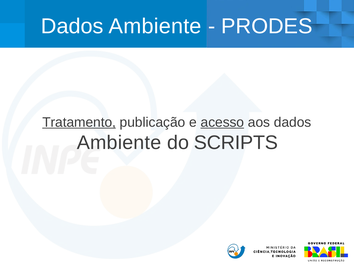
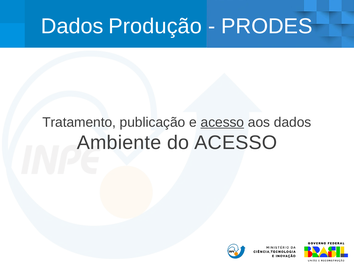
Ambiente: Ambiente -> Produção (155, 26)
Tratamento underline: present -> none (79, 122)
do SCRIPTS: SCRIPTS -> ACESSO (236, 143)
